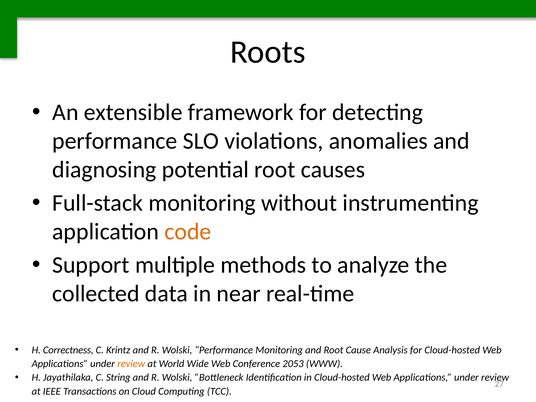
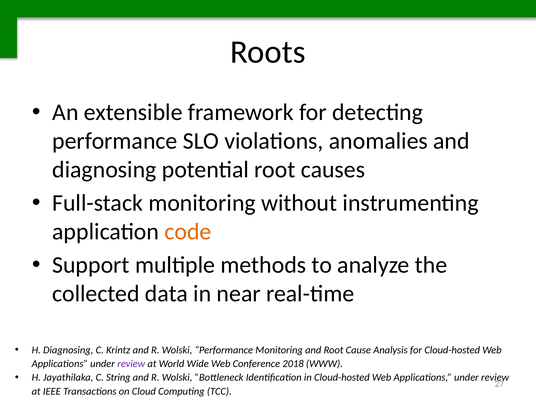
H Correctness: Correctness -> Diagnosing (68, 350)
review colour: orange -> purple (131, 364)
2053: 2053 -> 2018 (293, 364)
